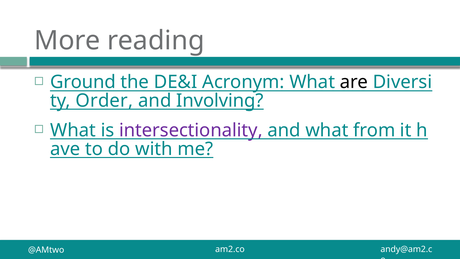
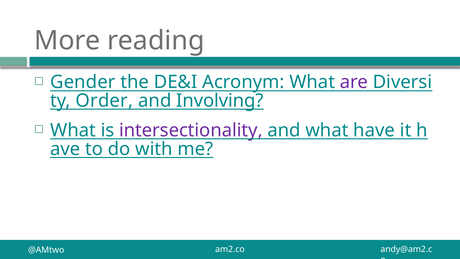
Ground: Ground -> Gender (83, 82)
are colour: black -> purple (354, 82)
from: from -> have (374, 130)
